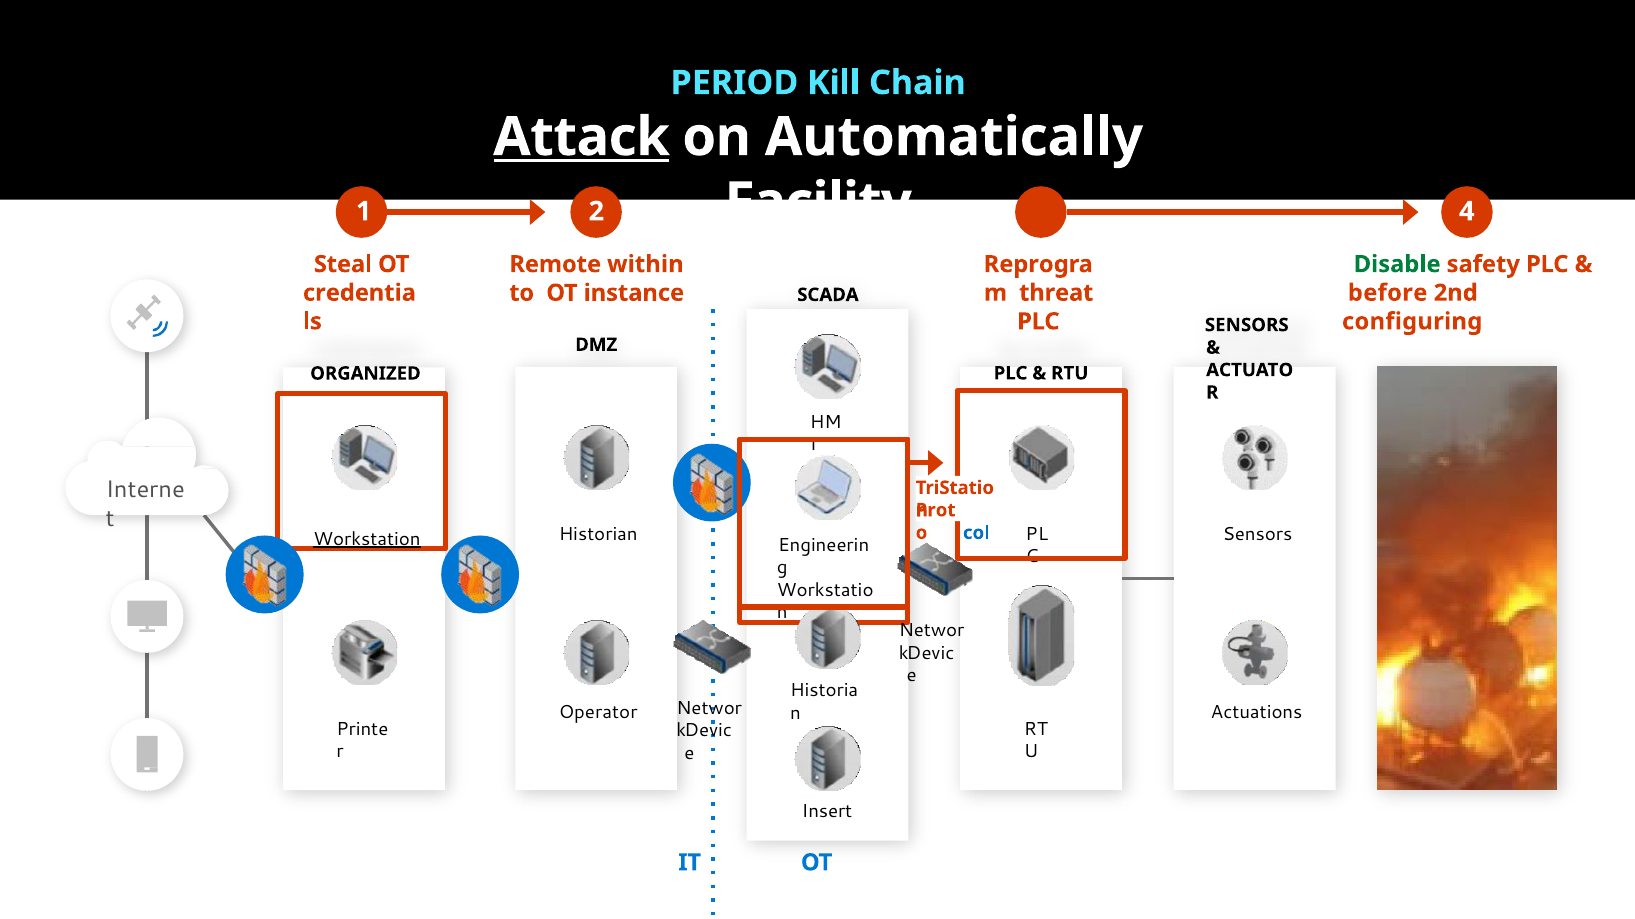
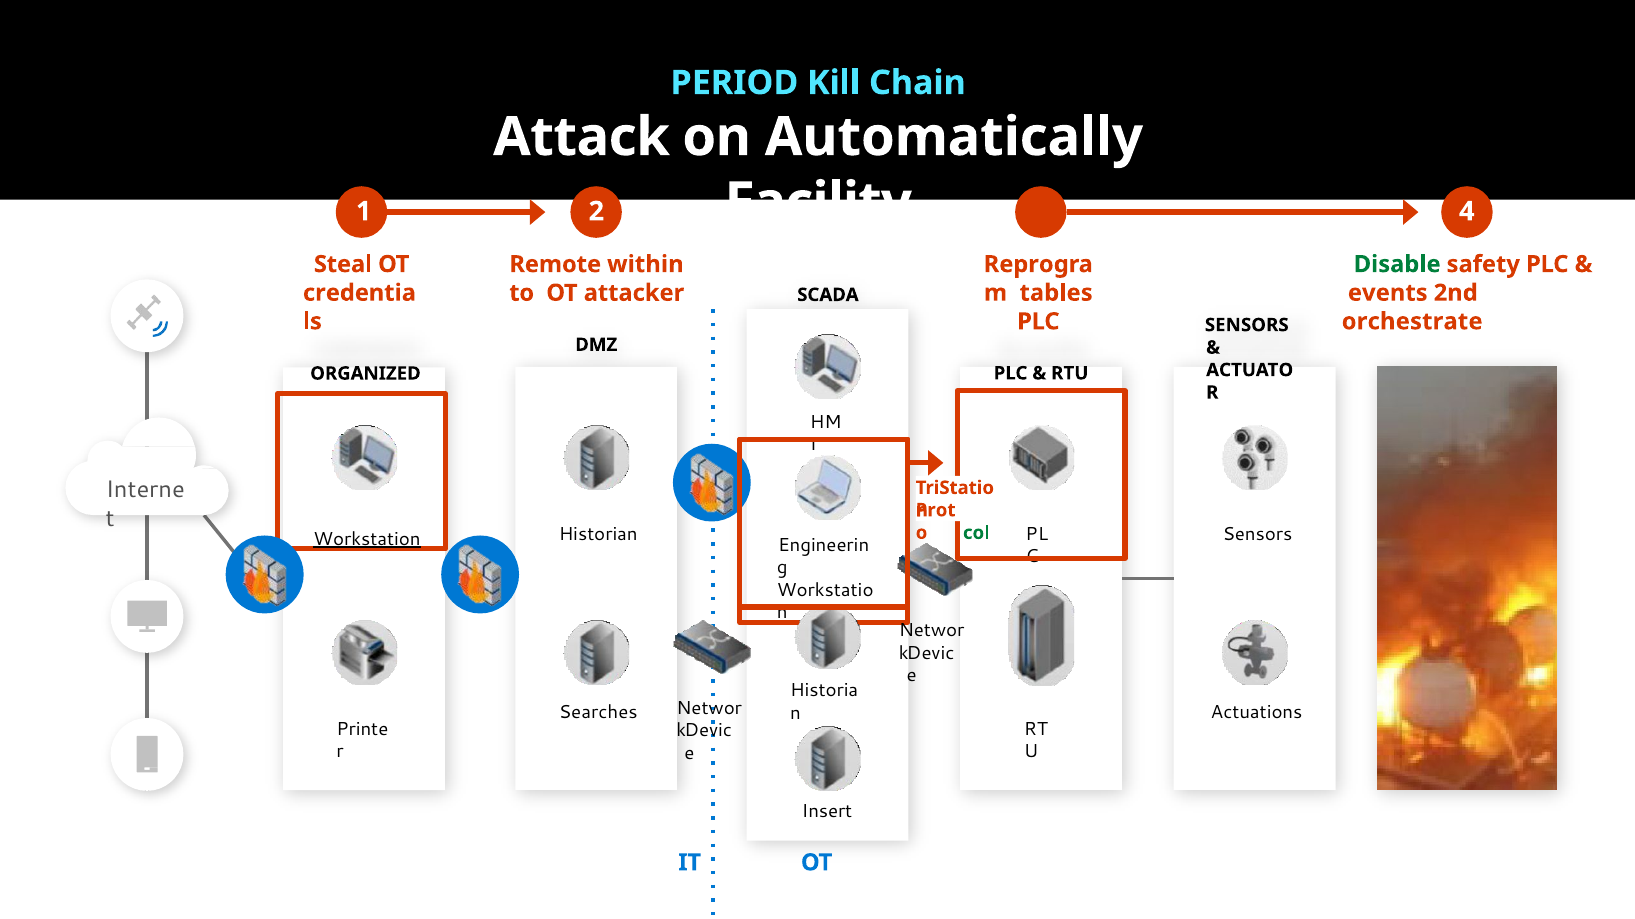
Attack underline: present -> none (582, 137)
threat: threat -> tables (1056, 293)
before: before -> events (1388, 293)
instance: instance -> attacker (634, 293)
configuring: configuring -> orchestrate (1412, 322)
col colour: blue -> green (976, 533)
Operator: Operator -> Searches (598, 713)
